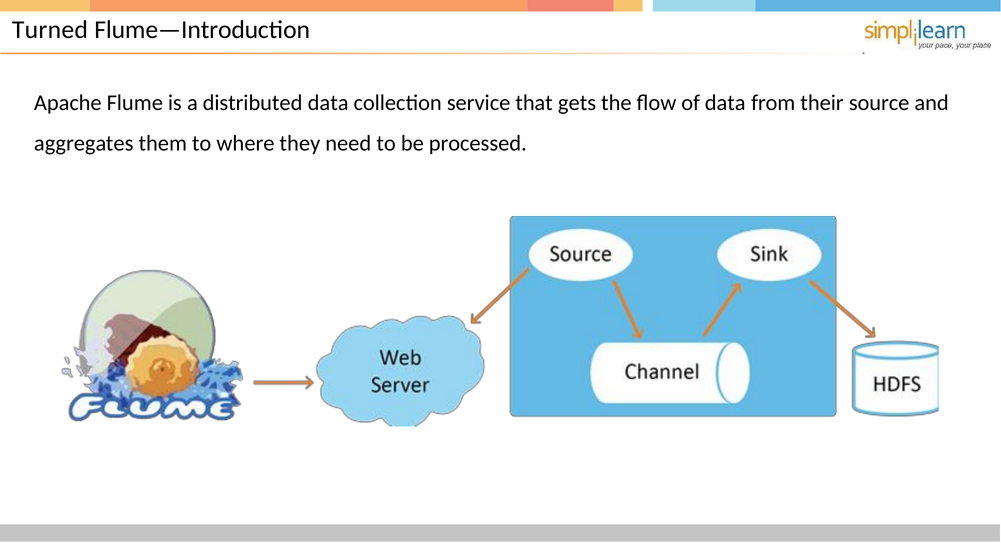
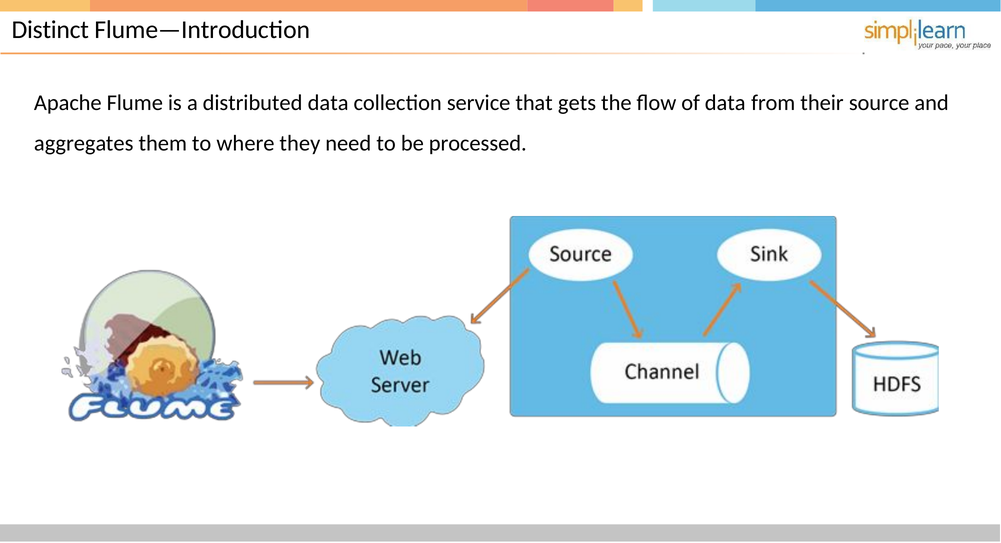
Turned: Turned -> Distinct (50, 30)
